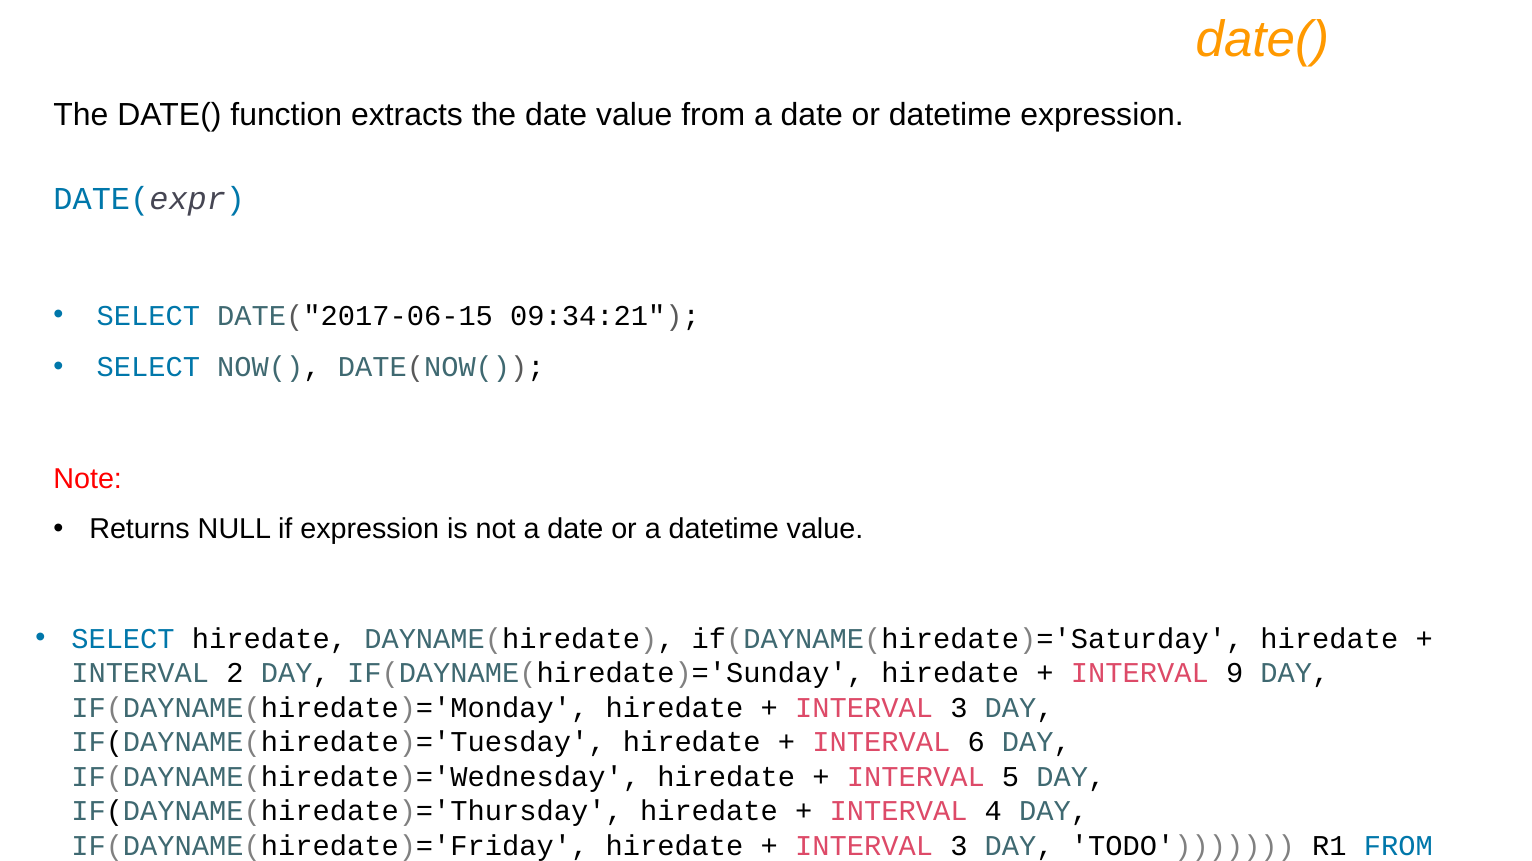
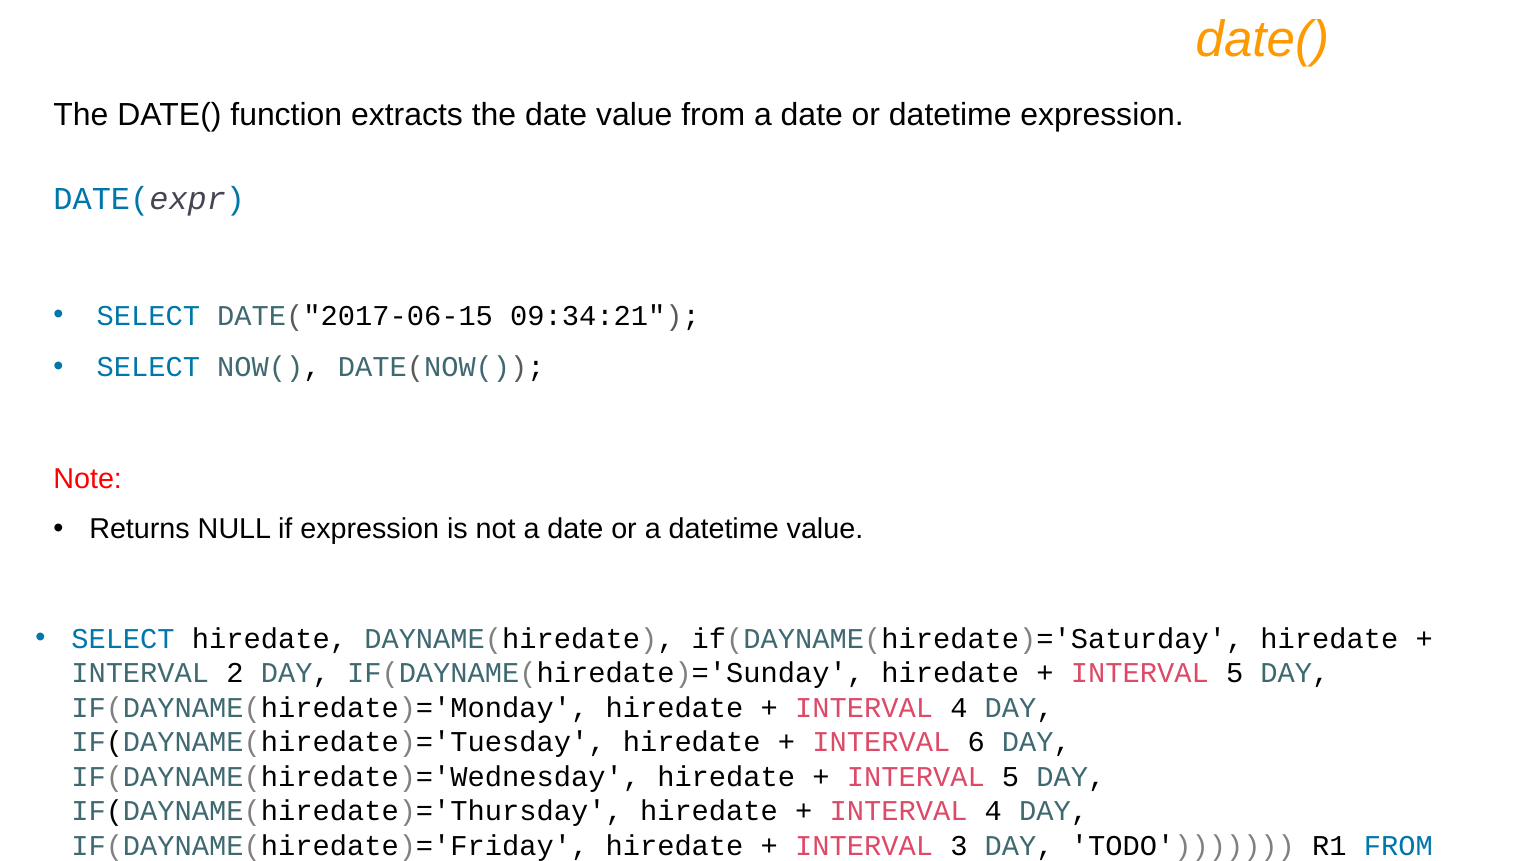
9: 9 -> 5 (1235, 674)
3: 3 -> 4 (959, 709)
